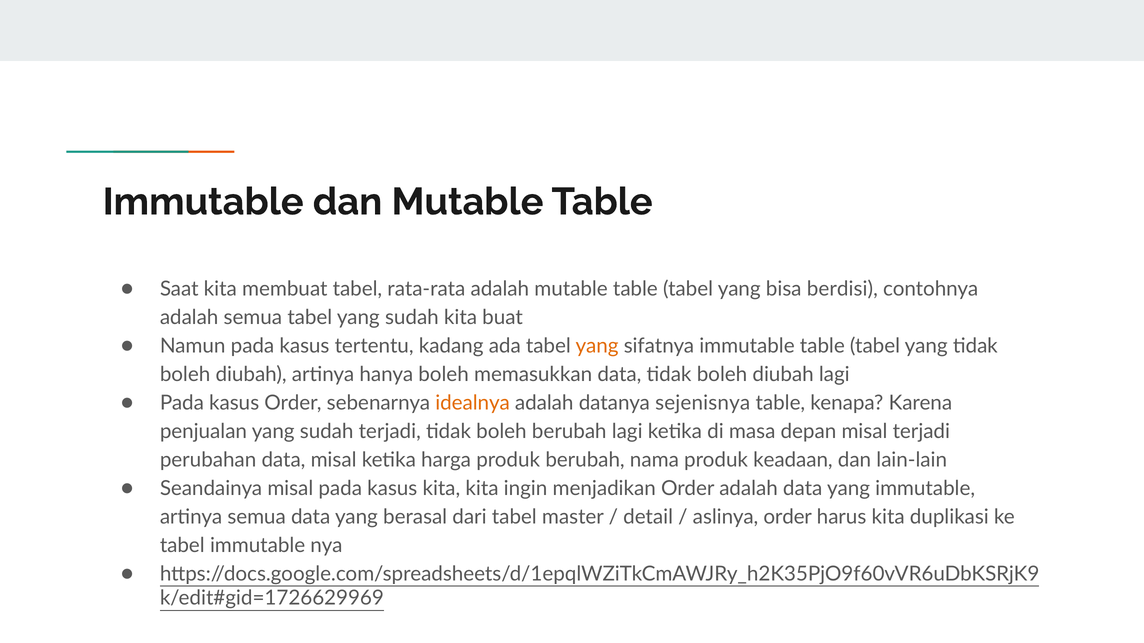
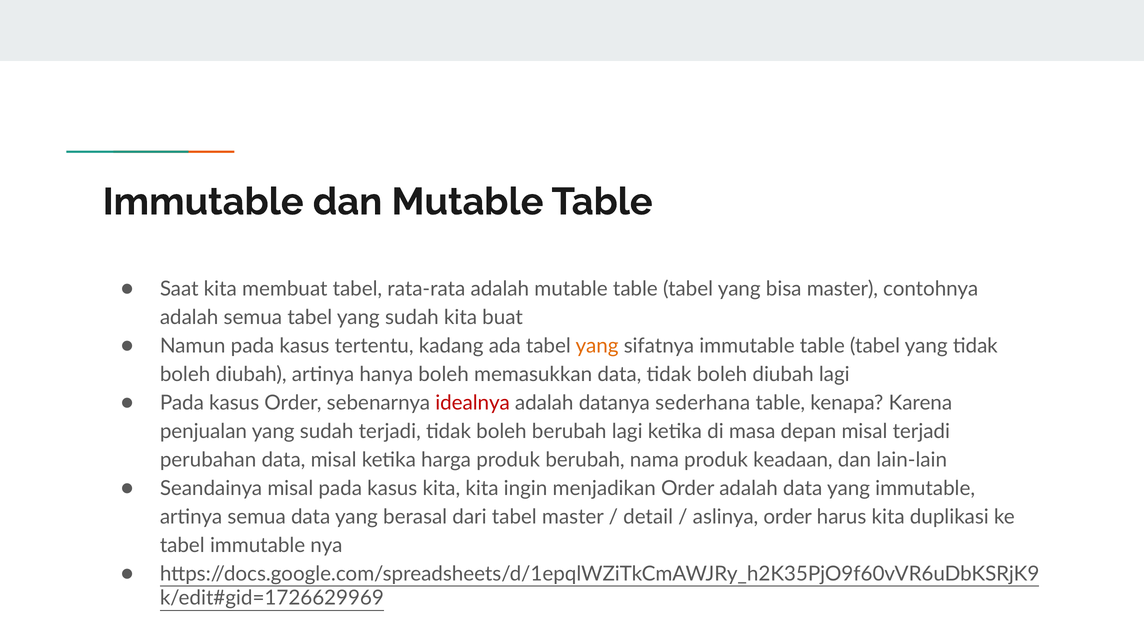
bisa berdisi: berdisi -> master (842, 289)
idealnya colour: orange -> red (473, 403)
sejenisnya: sejenisnya -> sederhana (703, 403)
